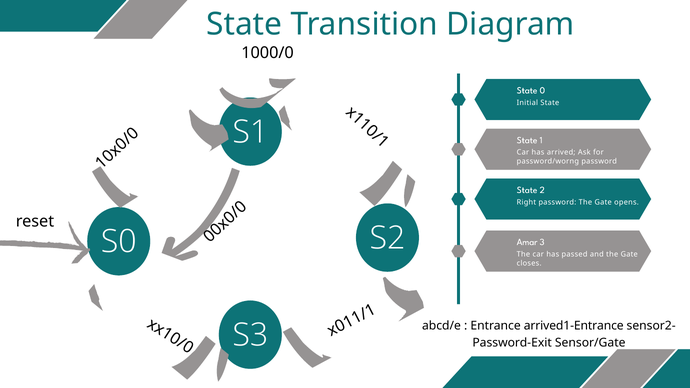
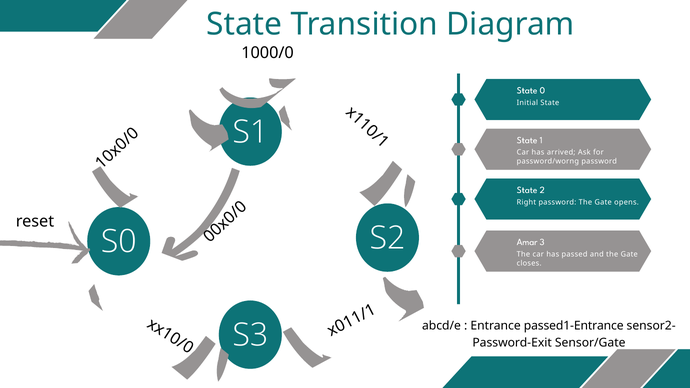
arrived1-Entrance: arrived1-Entrance -> passed1-Entrance (574, 326)
